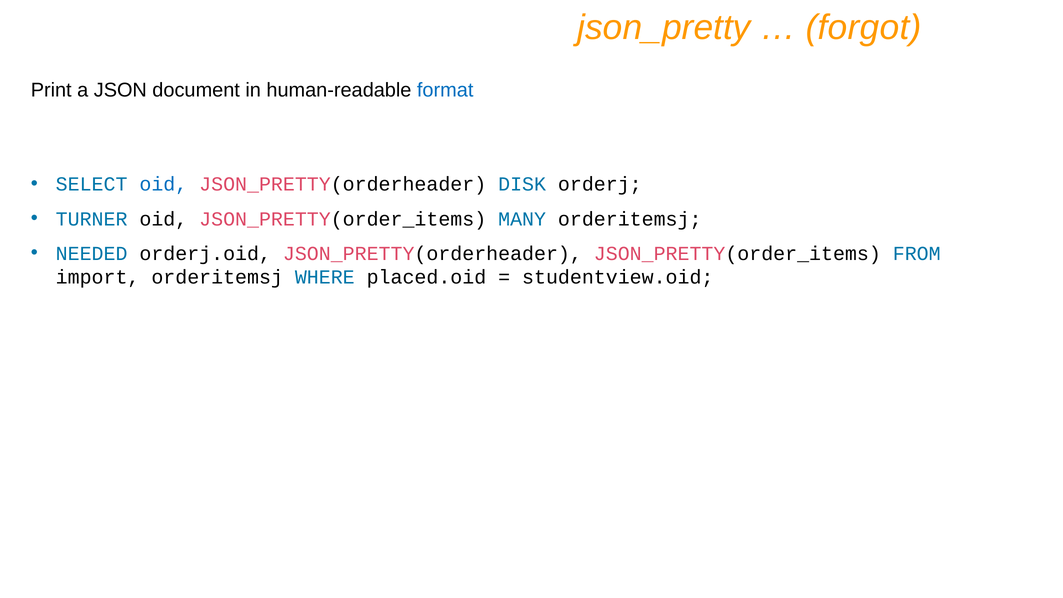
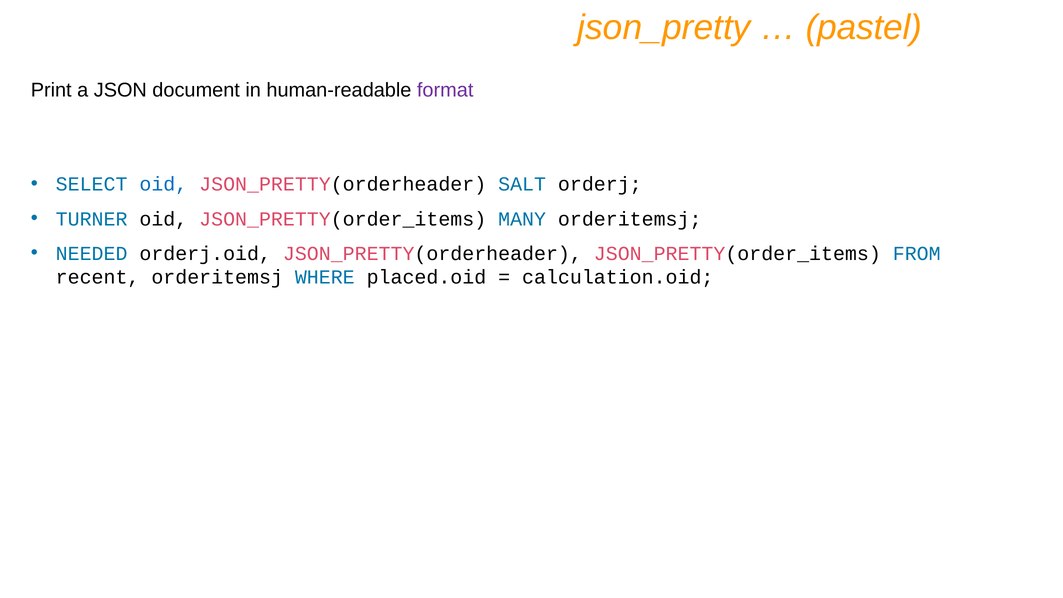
forgot: forgot -> pastel (864, 28)
format colour: blue -> purple (445, 90)
DISK: DISK -> SALT (522, 184)
import: import -> recent (98, 277)
studentview.oid: studentview.oid -> calculation.oid (618, 277)
